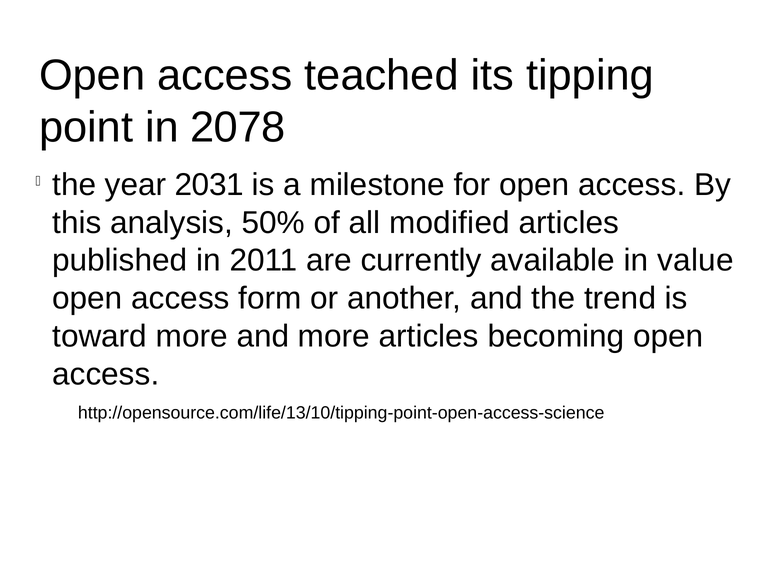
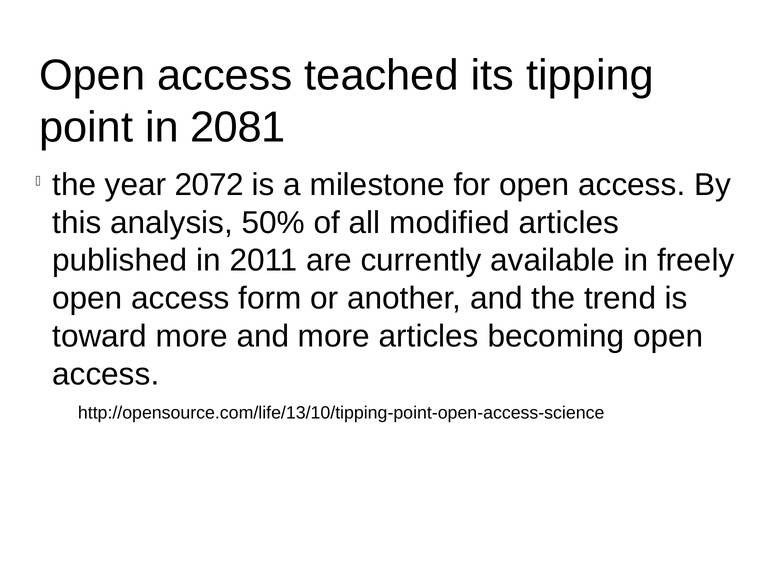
2078: 2078 -> 2081 (238, 128)
2031: 2031 -> 2072 (209, 185)
value: value -> freely (696, 261)
